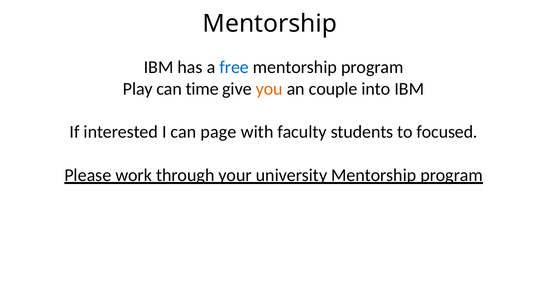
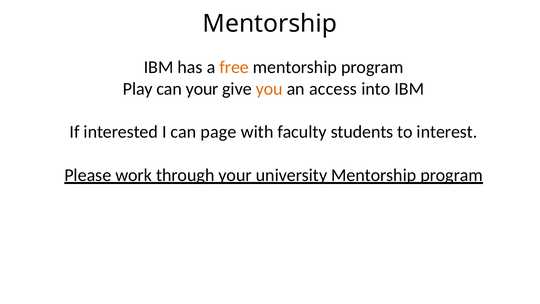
free colour: blue -> orange (234, 67)
can time: time -> your (202, 89)
couple: couple -> access (333, 89)
focused: focused -> interest (447, 132)
